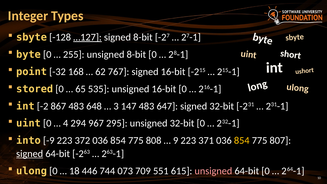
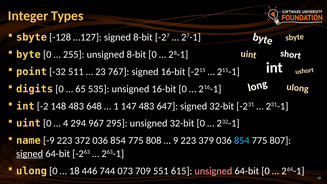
…127 underline: present -> none (87, 37)
168: 168 -> 511 (76, 72)
62: 62 -> 23 (100, 72)
stored: stored -> digits (35, 89)
867: 867 -> 148 (58, 106)
3: 3 -> 1 (116, 106)
into: into -> name (28, 141)
371: 371 -> 379 (206, 141)
854 colour: yellow -> light blue (242, 141)
